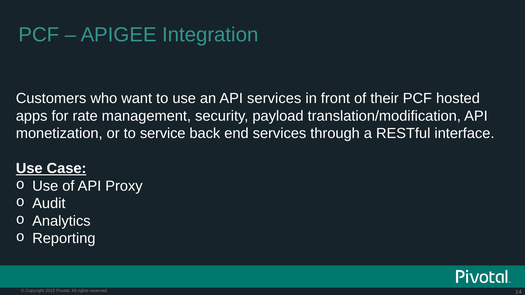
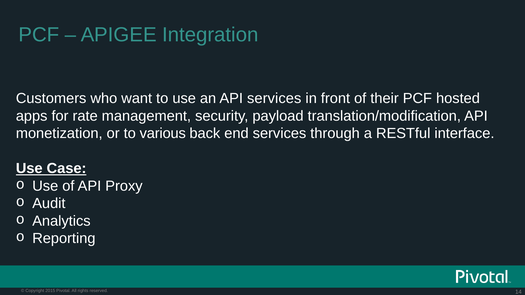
service: service -> various (163, 134)
